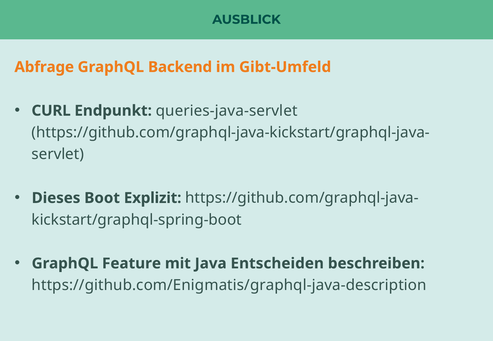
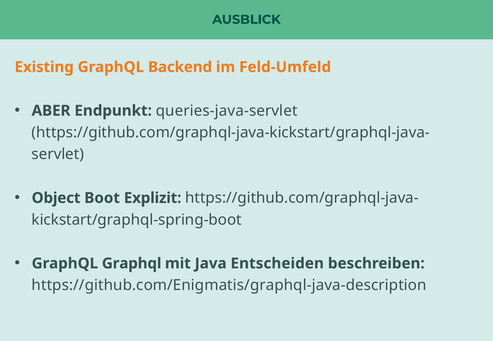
Abfrage: Abfrage -> Existing (44, 67)
Gibt-Umfeld: Gibt-Umfeld -> Feld-Umfeld (285, 67)
CURL: CURL -> ABER (51, 111)
Dieses: Dieses -> Object (56, 198)
GraphQL Feature: Feature -> Graphql (132, 264)
